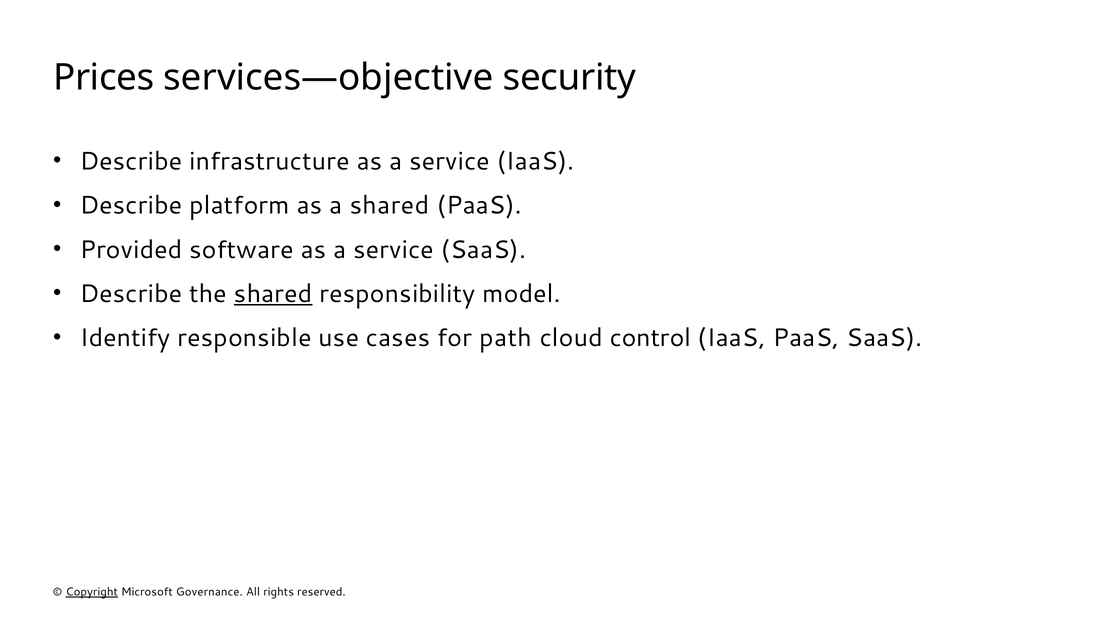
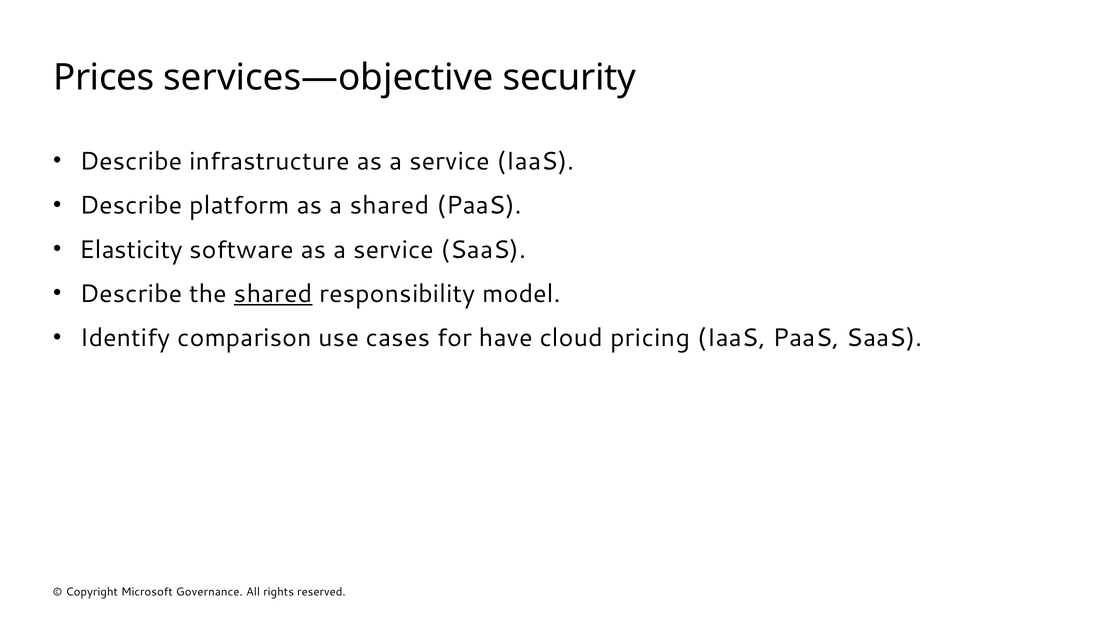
Provided: Provided -> Elasticity (131, 250)
responsible: responsible -> comparison (245, 338)
path: path -> have (506, 338)
control: control -> pricing (650, 338)
Copyright underline: present -> none (92, 592)
